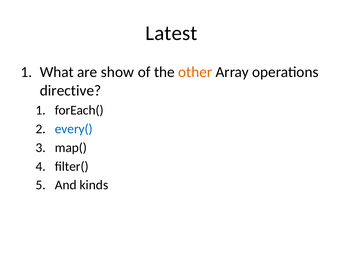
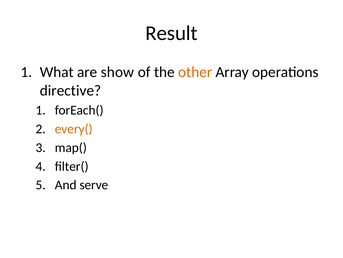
Latest: Latest -> Result (171, 33)
every( colour: blue -> orange (74, 129)
kinds: kinds -> serve (94, 185)
